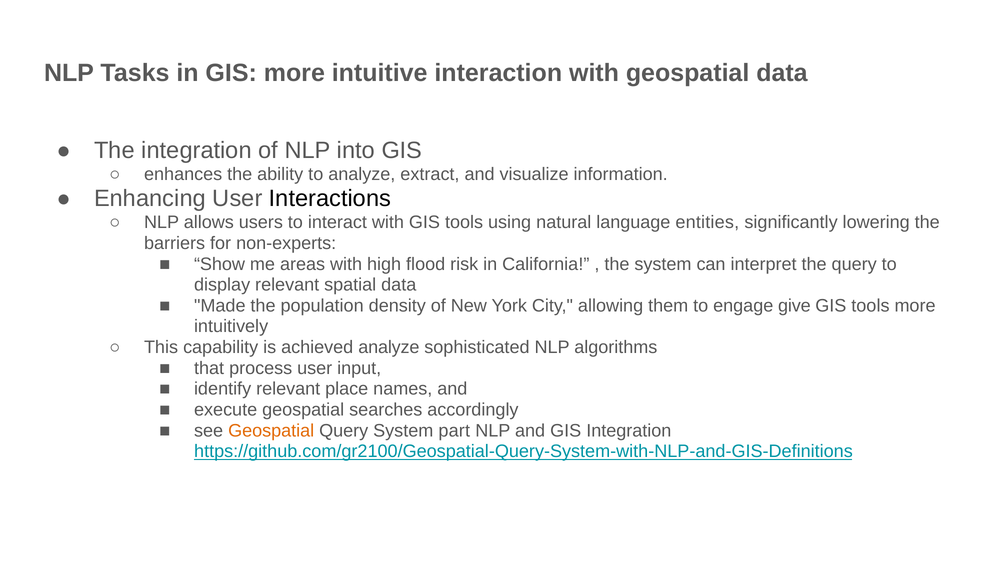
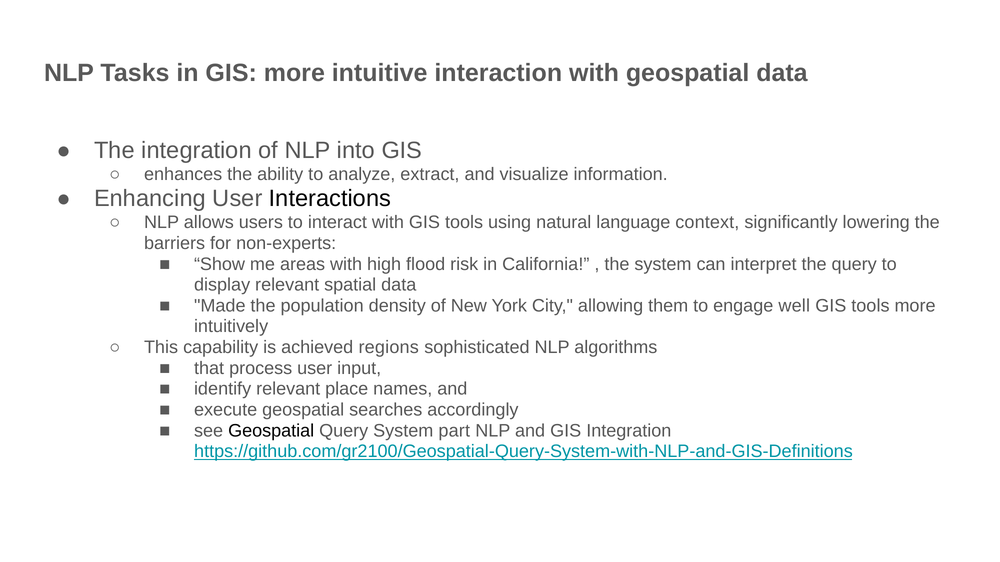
entities: entities -> context (707, 223)
give: give -> well (794, 306)
achieved analyze: analyze -> regions (389, 348)
Geospatial colour: orange -> black (271, 431)
